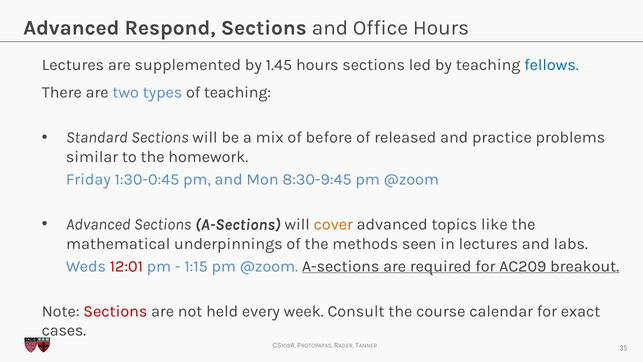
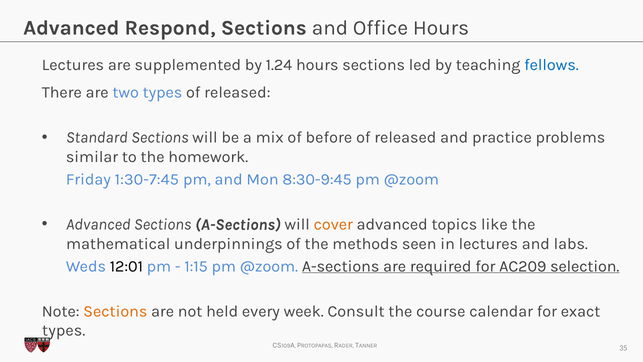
1.45: 1.45 -> 1.24 (279, 65)
types of teaching: teaching -> released (237, 93)
1:30-0:45: 1:30-0:45 -> 1:30-7:45 (147, 179)
12:01 colour: red -> black (126, 266)
breakout: breakout -> selection (585, 266)
Sections colour: red -> orange (115, 311)
cases: cases -> types (64, 330)
